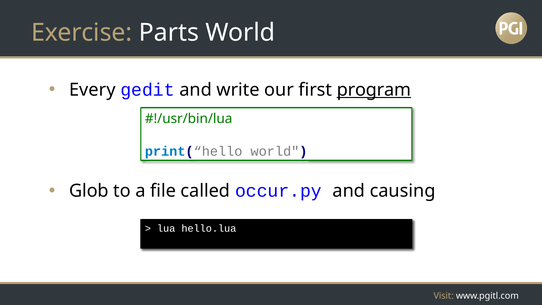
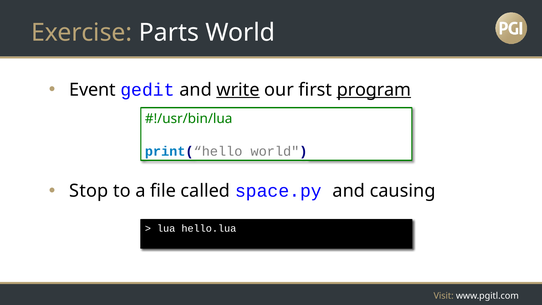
Every: Every -> Event (93, 90)
write underline: none -> present (238, 90)
Glob: Glob -> Stop (89, 191)
occur.py: occur.py -> space.py (278, 191)
